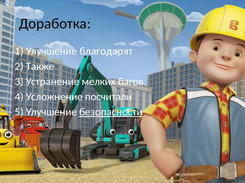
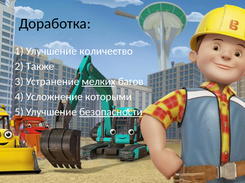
благодарят: благодарят -> количество (106, 51)
мелких underline: none -> present (99, 82)
посчитали: посчитали -> которыми (109, 97)
